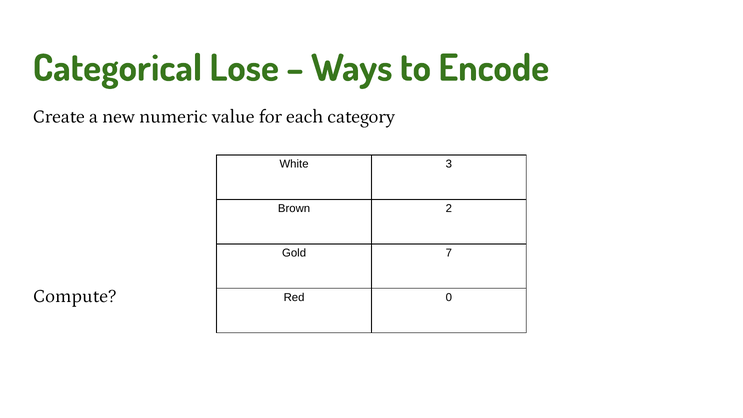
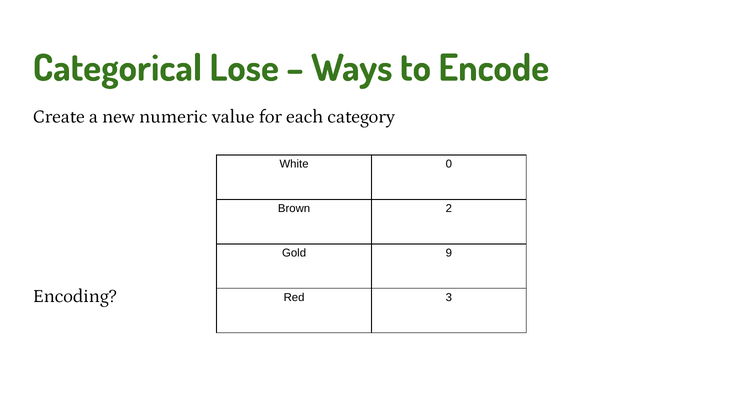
3: 3 -> 0 (449, 164)
7: 7 -> 9 (449, 253)
Compute: Compute -> Encoding (75, 296)
0: 0 -> 3 (449, 298)
